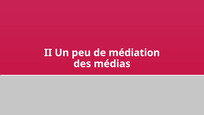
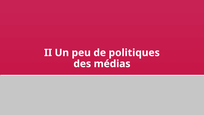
médiation: médiation -> politiques (134, 53)
